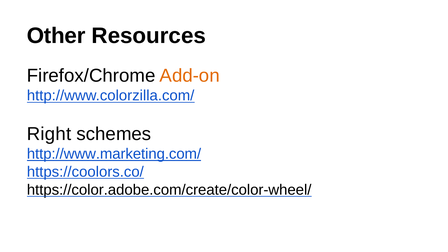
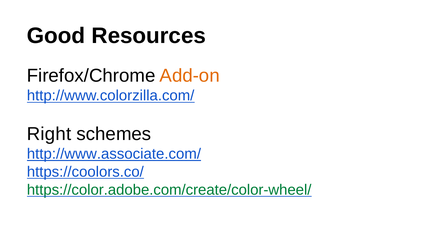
Other: Other -> Good (56, 36)
http://www.marketing.com/: http://www.marketing.com/ -> http://www.associate.com/ (114, 154)
https://color.adobe.com/create/color-wheel/ colour: black -> green (169, 190)
